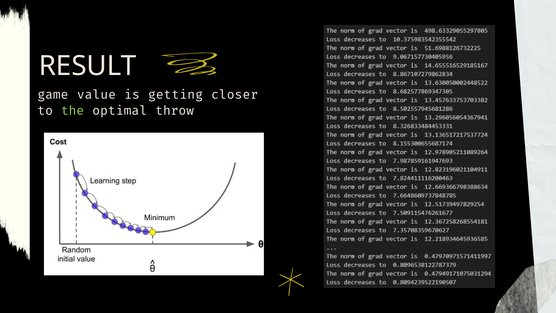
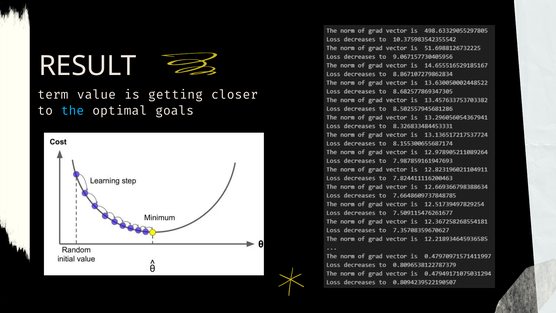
game: game -> term (53, 95)
the colour: light green -> light blue (73, 111)
throw: throw -> goals (175, 111)
